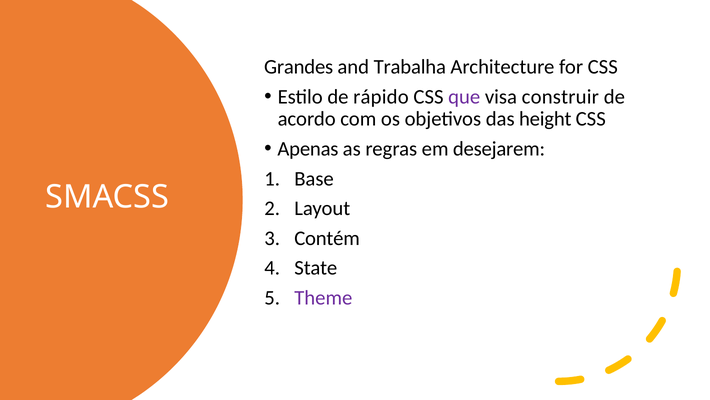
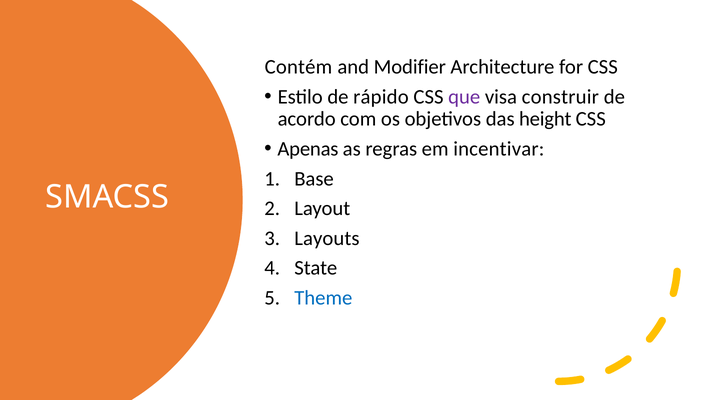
Grandes: Grandes -> Contém (298, 67)
Trabalha: Trabalha -> Modifier (410, 67)
desejarem: desejarem -> incentivar (499, 149)
Contém: Contém -> Layouts (327, 238)
Theme colour: purple -> blue (323, 297)
